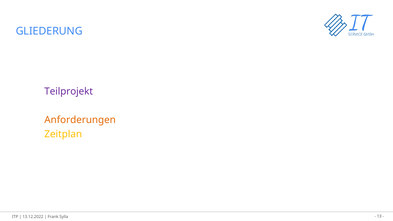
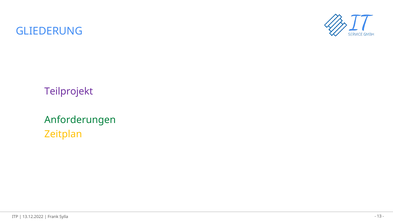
Anforderungen colour: orange -> green (80, 120)
